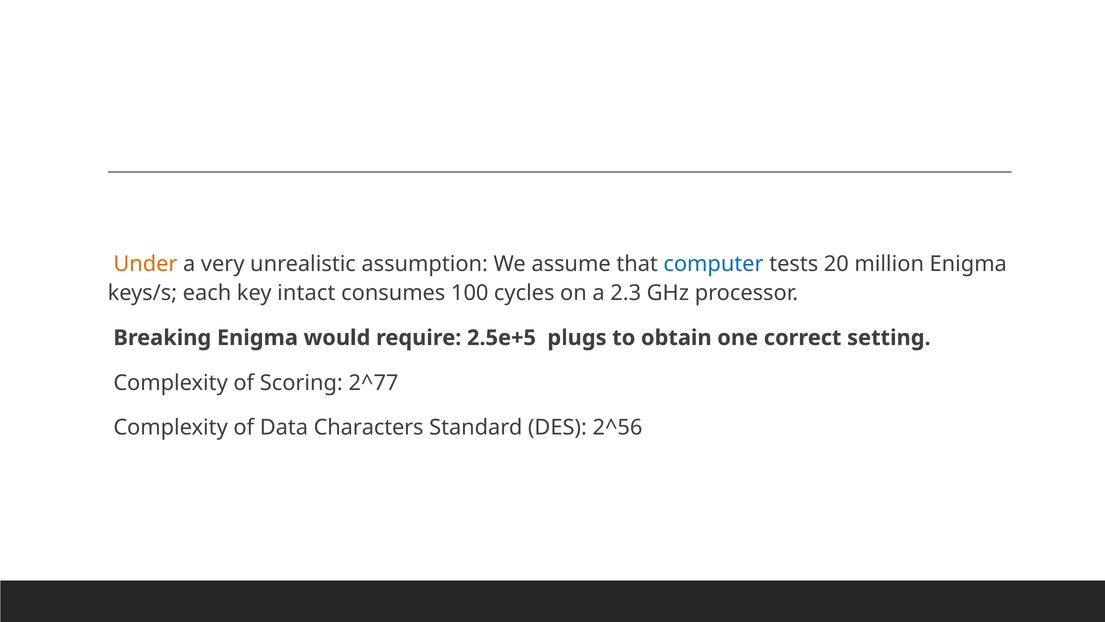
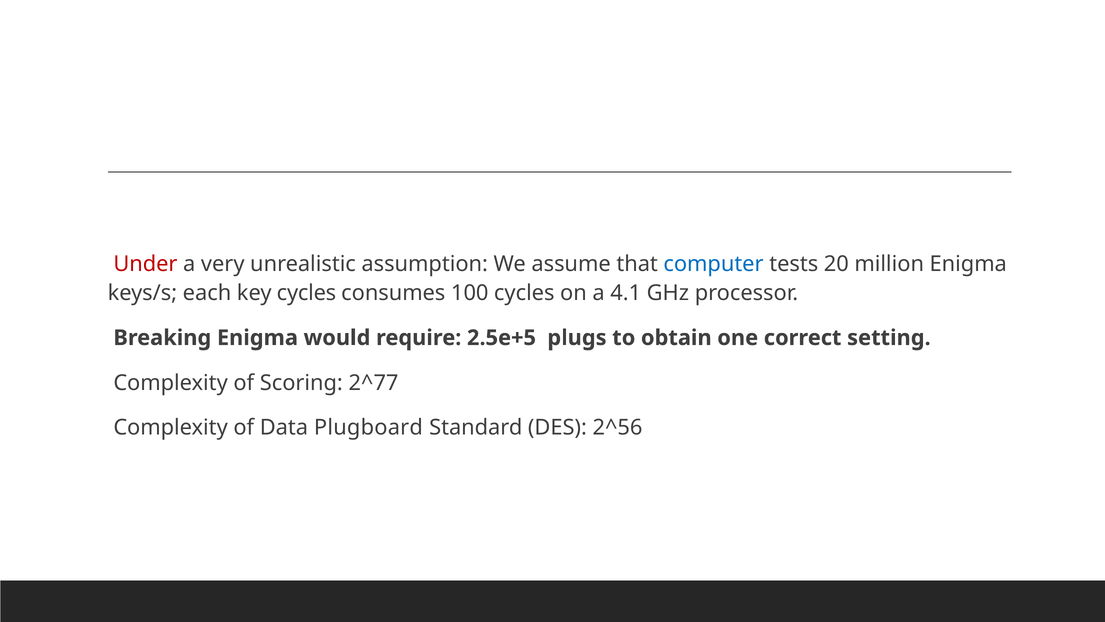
Under colour: orange -> red (145, 264)
key intact: intact -> cycles (306, 293)
2.3: 2.3 -> 4.1 (626, 293)
Characters: Characters -> Plugboard (368, 427)
